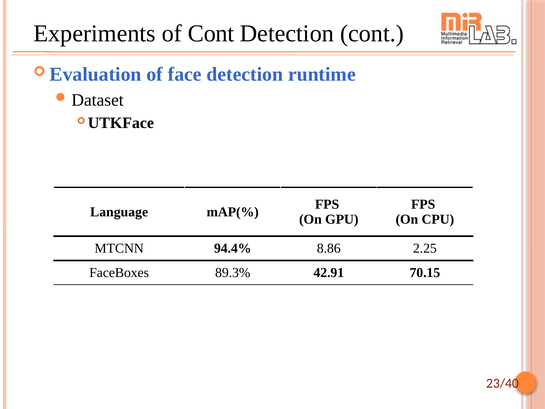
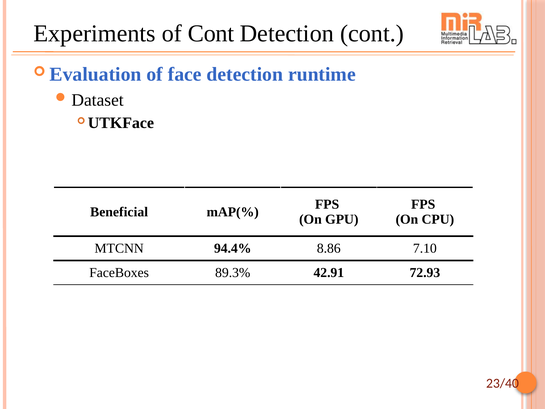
Language: Language -> Beneficial (119, 212)
2.25: 2.25 -> 7.10 (425, 248)
70.15: 70.15 -> 72.93 (425, 273)
